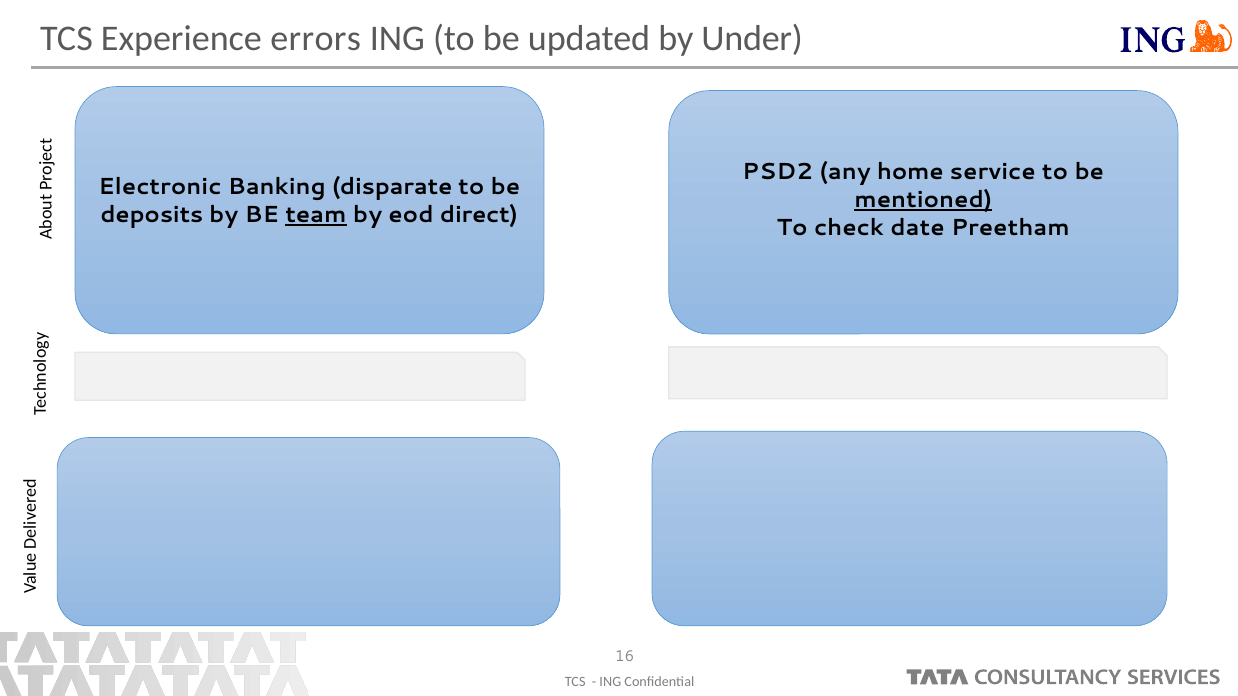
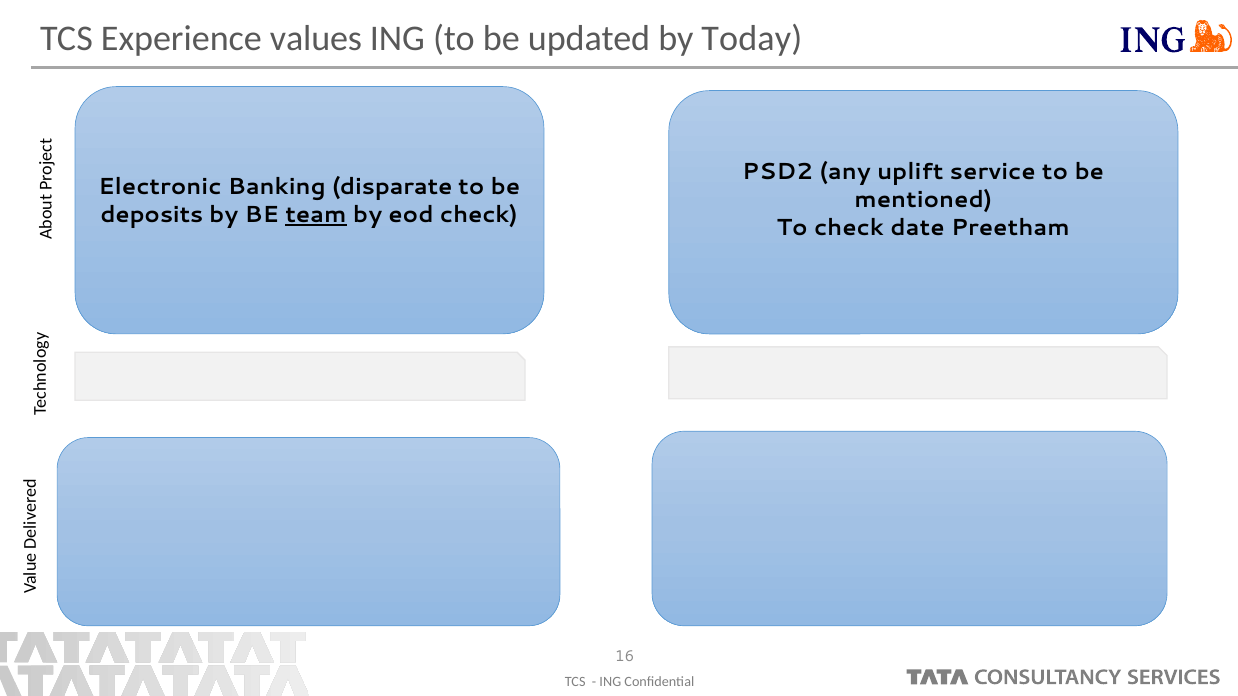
errors: errors -> values (316, 39)
Under: Under -> Today (752, 39)
home: home -> uplift (910, 172)
mentioned underline: present -> none (923, 200)
eod direct: direct -> check (479, 215)
